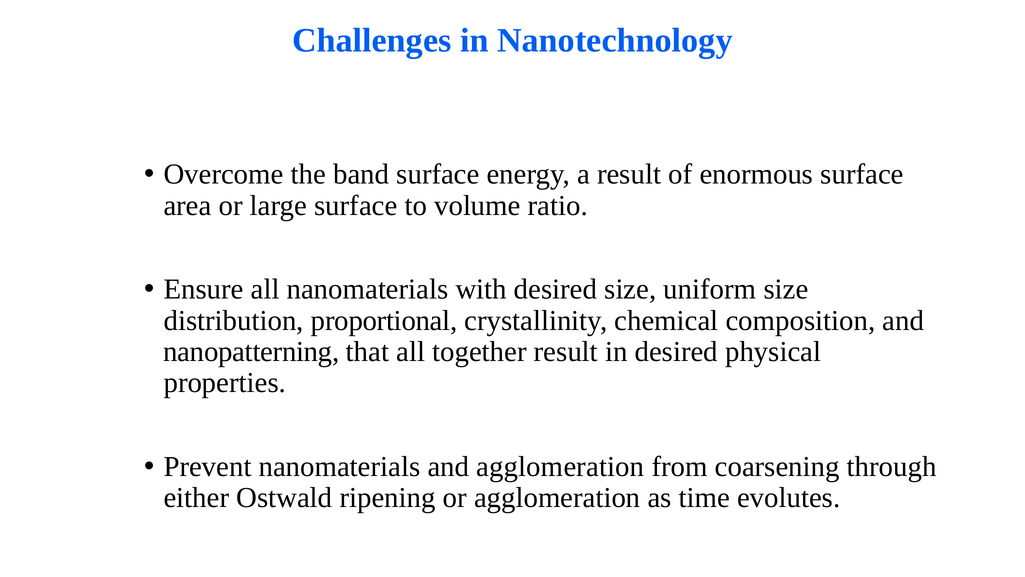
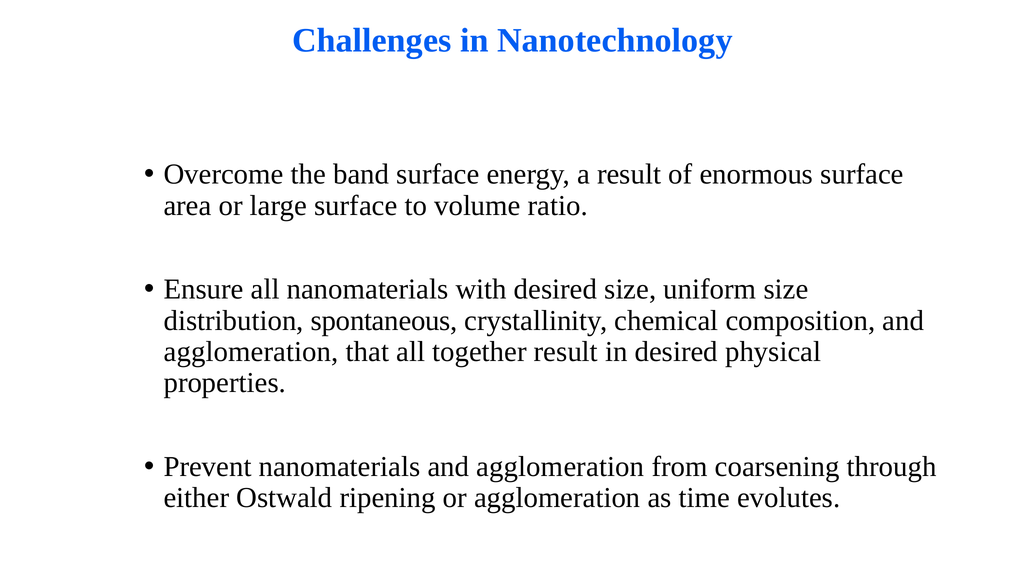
proportional: proportional -> spontaneous (384, 320)
nanopatterning: nanopatterning -> agglomeration (251, 351)
